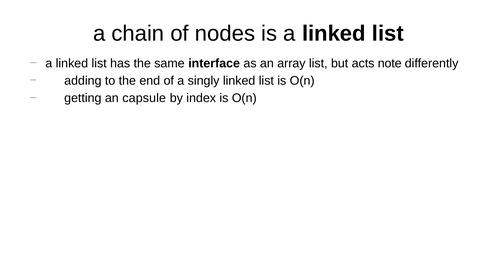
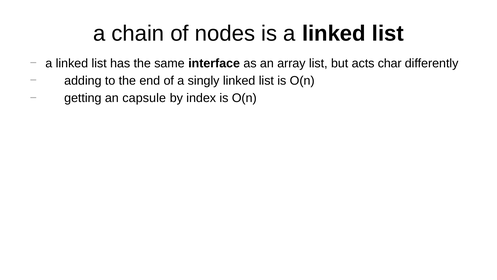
note: note -> char (390, 63)
